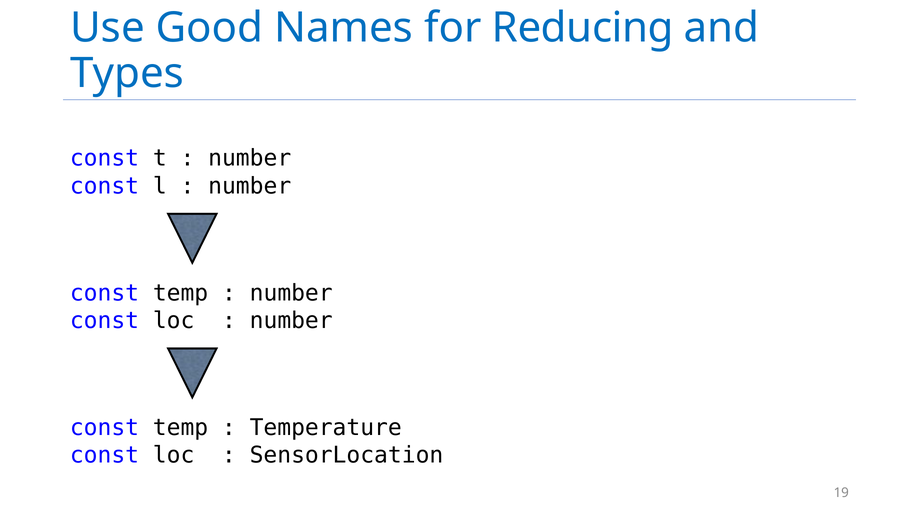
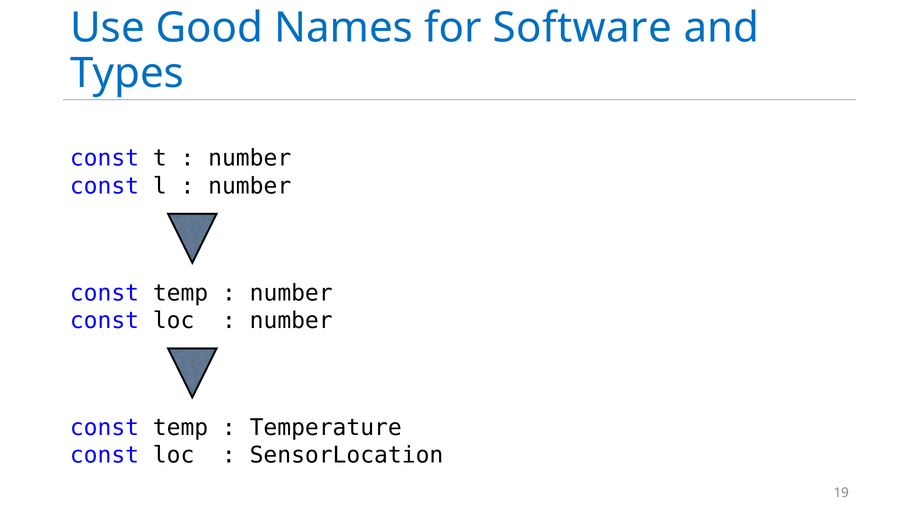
Reducing: Reducing -> Software (582, 28)
